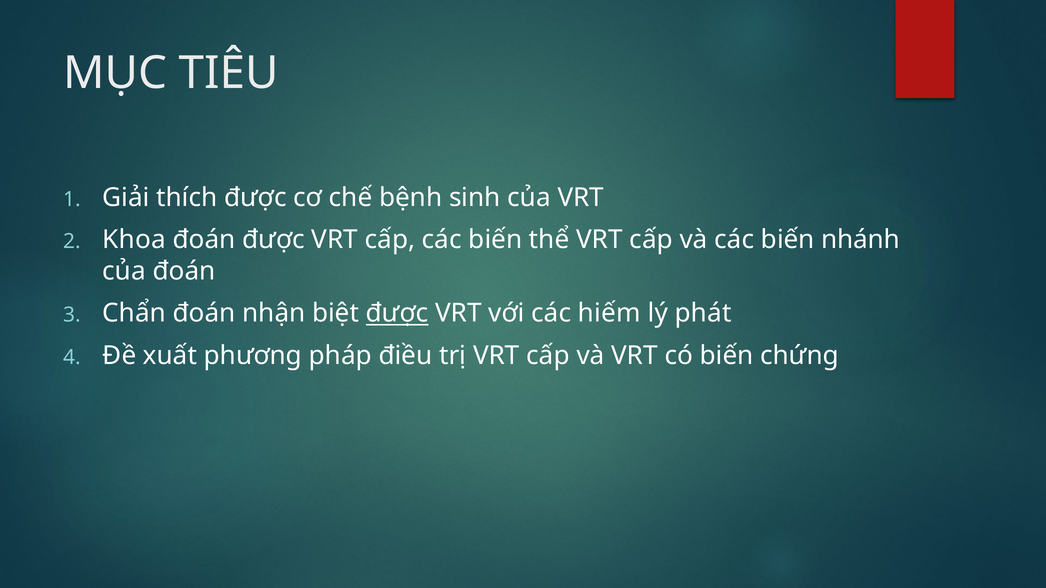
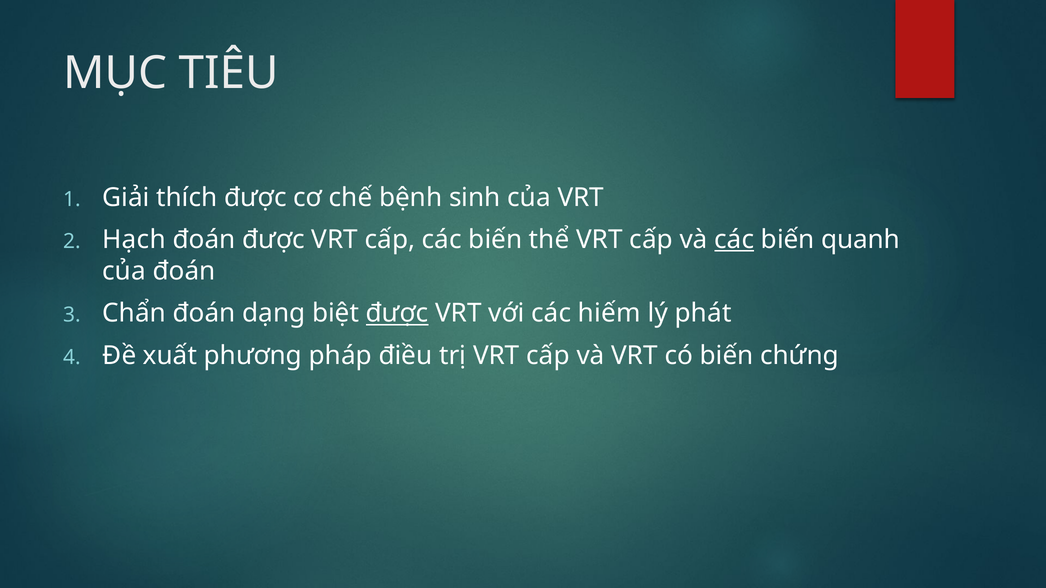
Khoa: Khoa -> Hạch (134, 240)
các underline: none -> present (734, 240)
nhánh: nhánh -> quanh (861, 240)
nhận: nhận -> dạng (274, 314)
